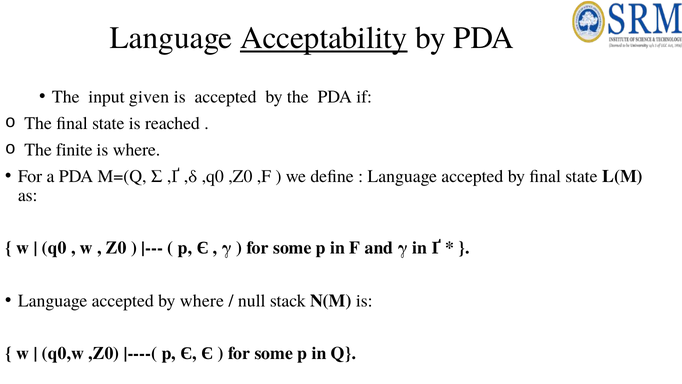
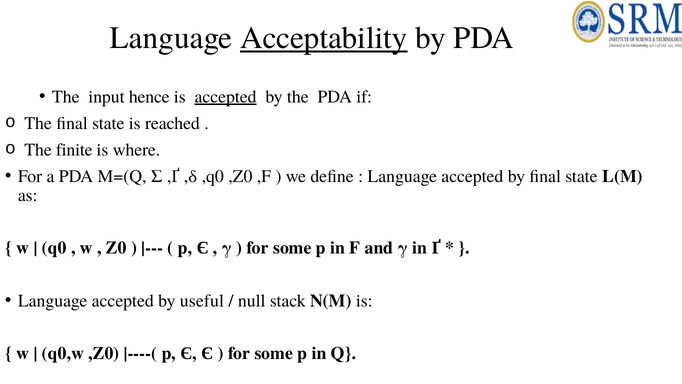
given: given -> hence (149, 97)
accepted underline: none -> present (226, 97)
by where: where -> useful (202, 300)
